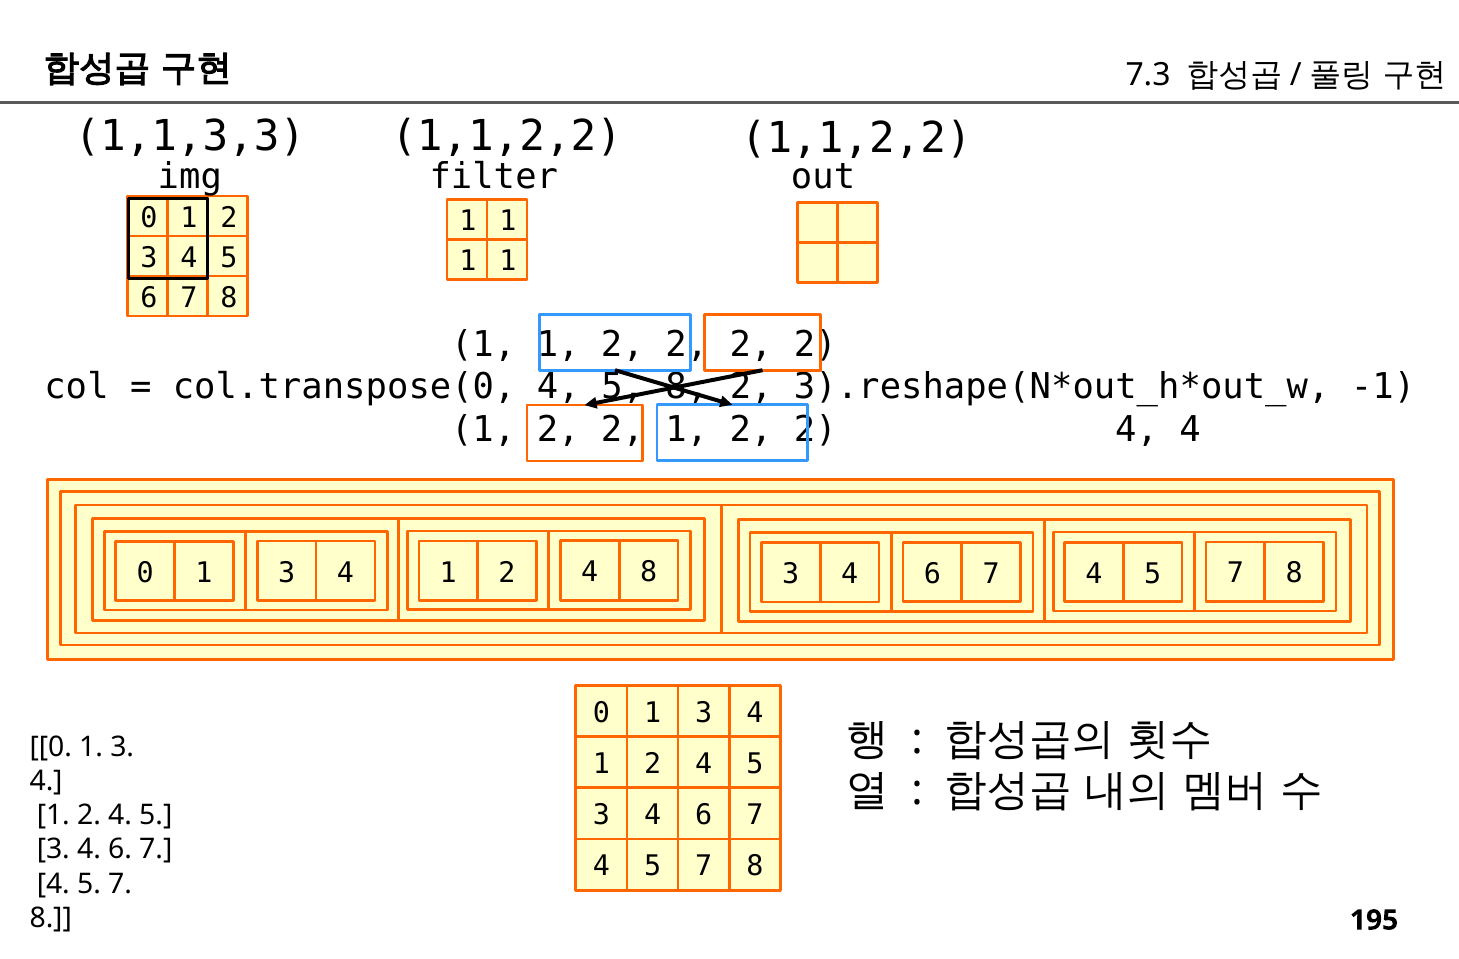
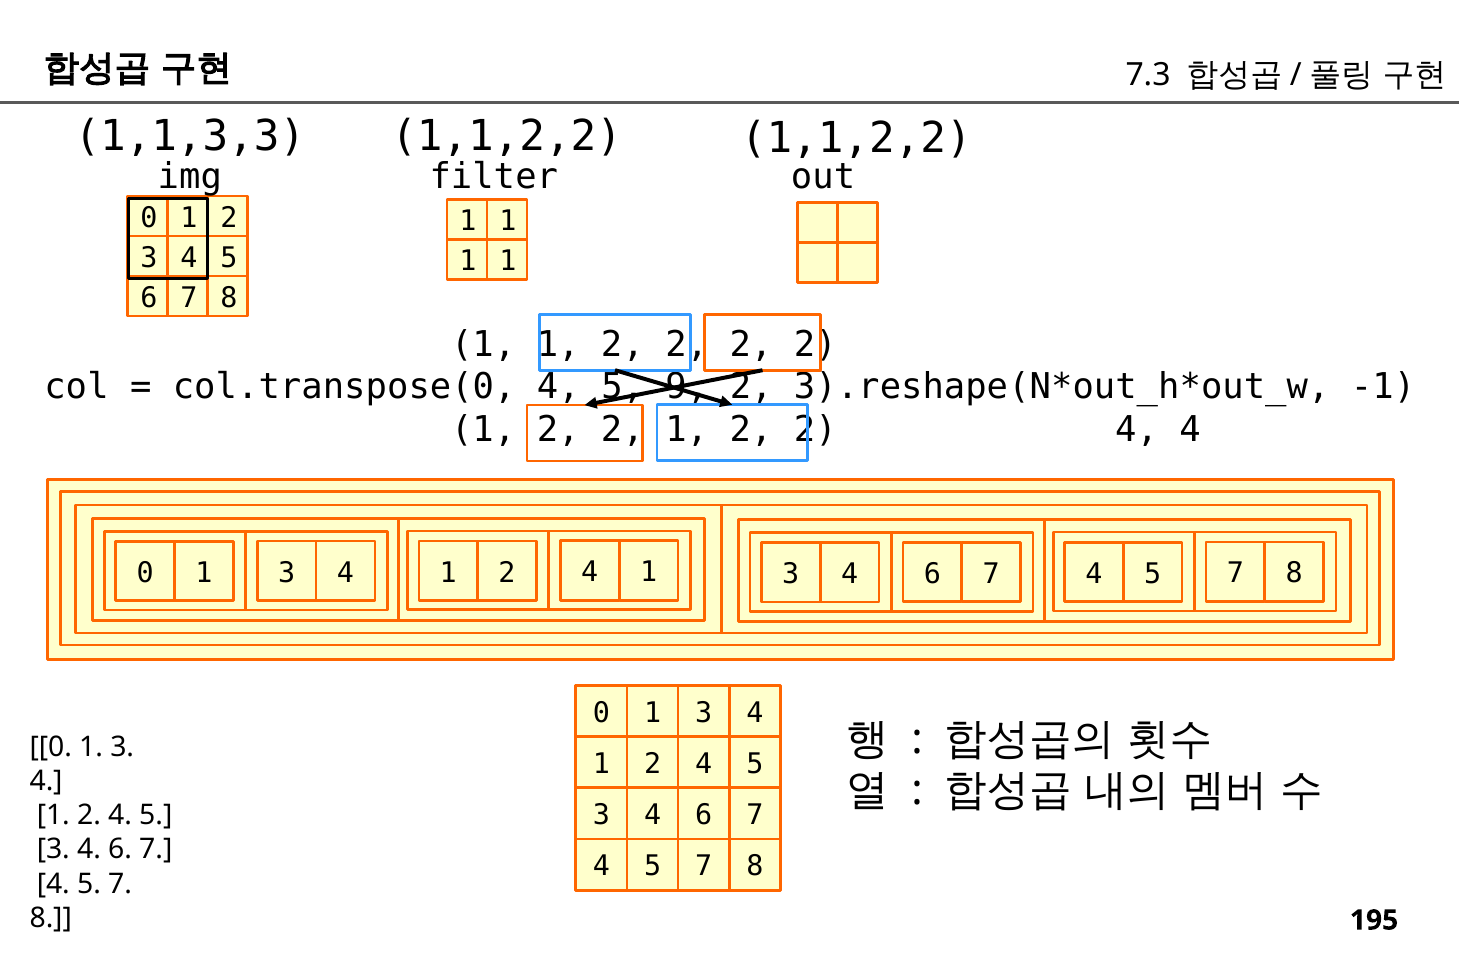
5 8: 8 -> 9 (687, 387)
2 4 8: 8 -> 1 (649, 572)
